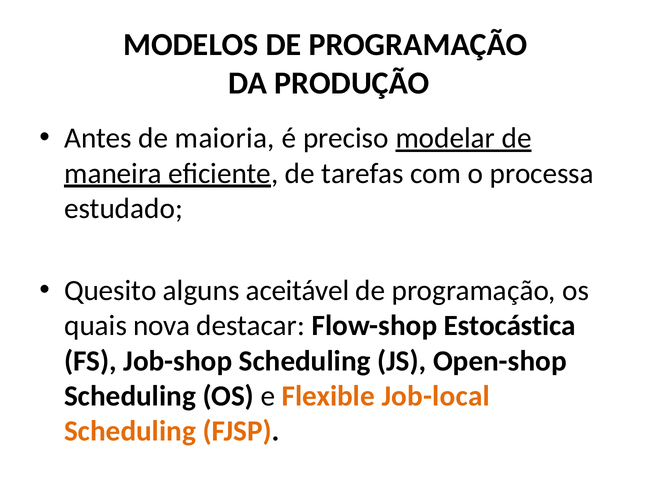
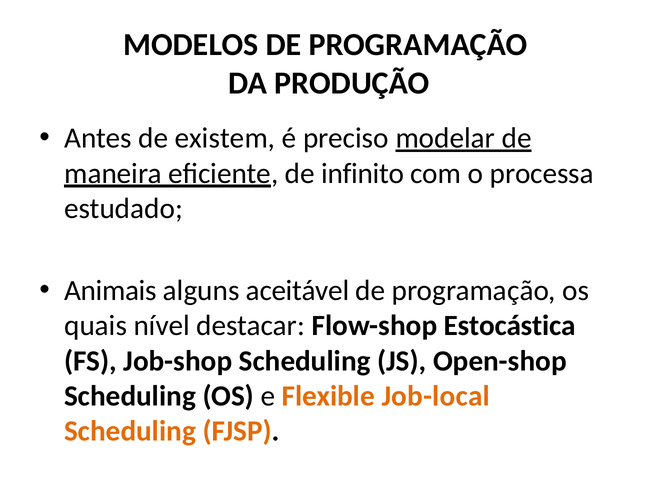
maioria: maioria -> existem (225, 138)
tarefas: tarefas -> infinito (363, 173)
Quesito: Quesito -> Animais (110, 290)
nova: nova -> nível (162, 325)
